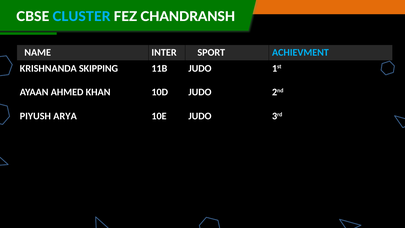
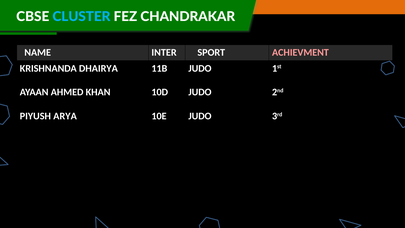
CHANDRANSH: CHANDRANSH -> CHANDRAKAR (188, 17)
ACHIEVMENT colour: light blue -> pink (300, 53)
SKIPPING: SKIPPING -> DHAIRYA (98, 68)
